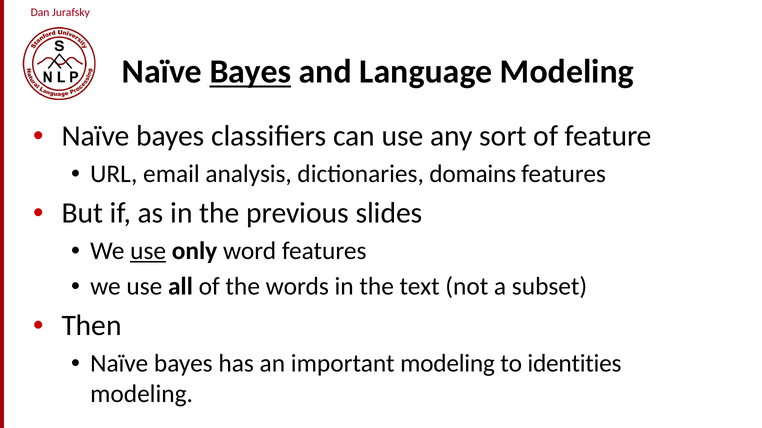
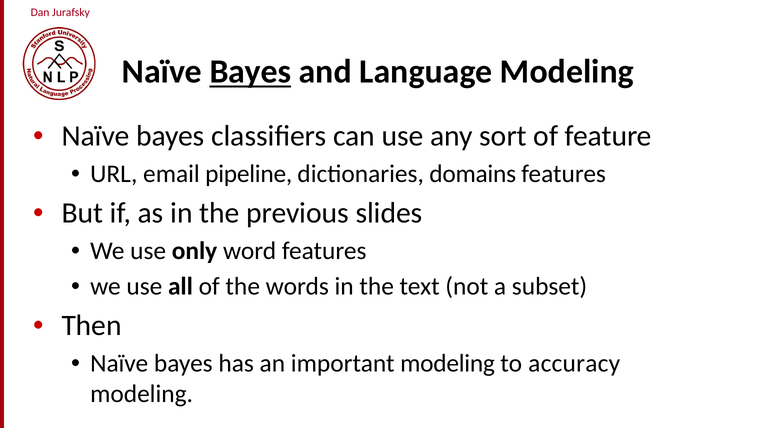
analysis: analysis -> pipeline (249, 174)
use underline: present -> none (148, 251)
identities: identities -> accuracy (574, 364)
